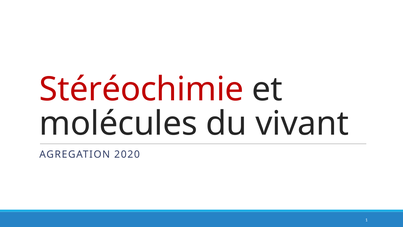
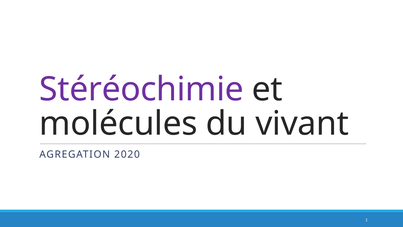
Stéréochimie colour: red -> purple (142, 89)
